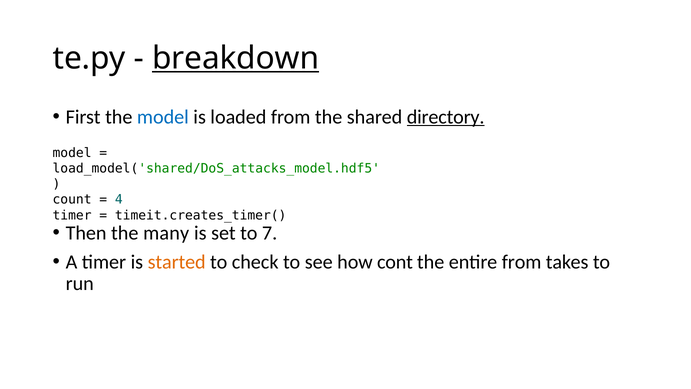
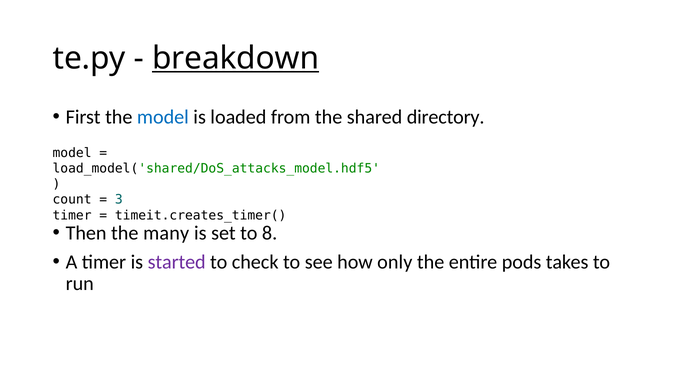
directory underline: present -> none (446, 117)
4: 4 -> 3 (119, 200)
7: 7 -> 8 (270, 233)
started colour: orange -> purple (177, 262)
cont: cont -> only (395, 262)
entire from: from -> pods (522, 262)
